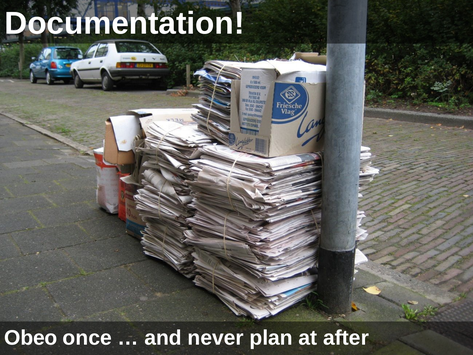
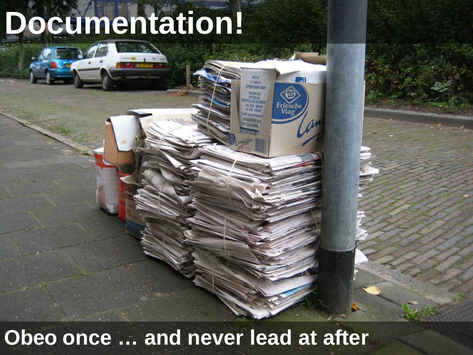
plan: plan -> lead (271, 338)
